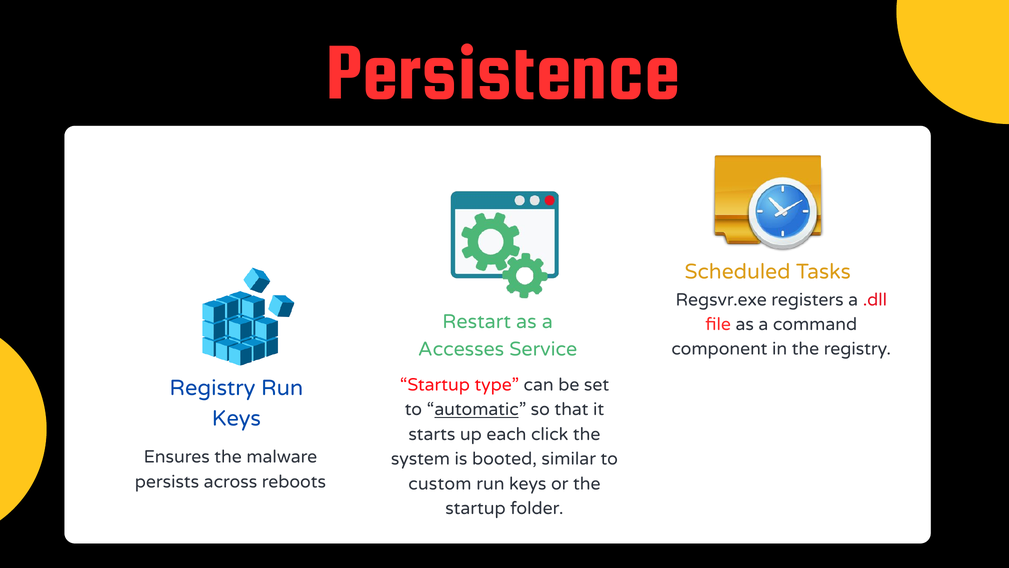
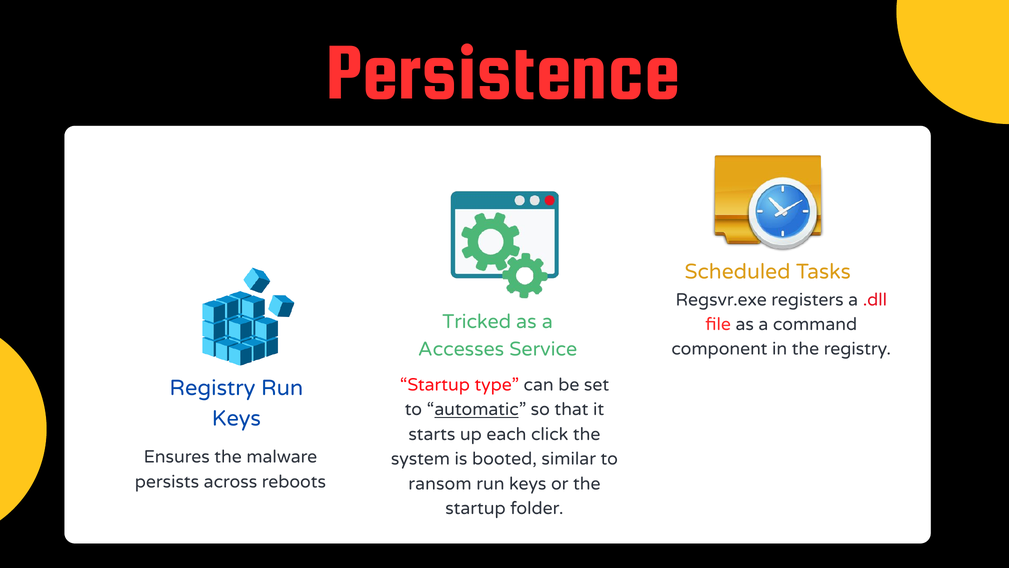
Restart: Restart -> Tricked (477, 321)
custom: custom -> ransom (440, 483)
